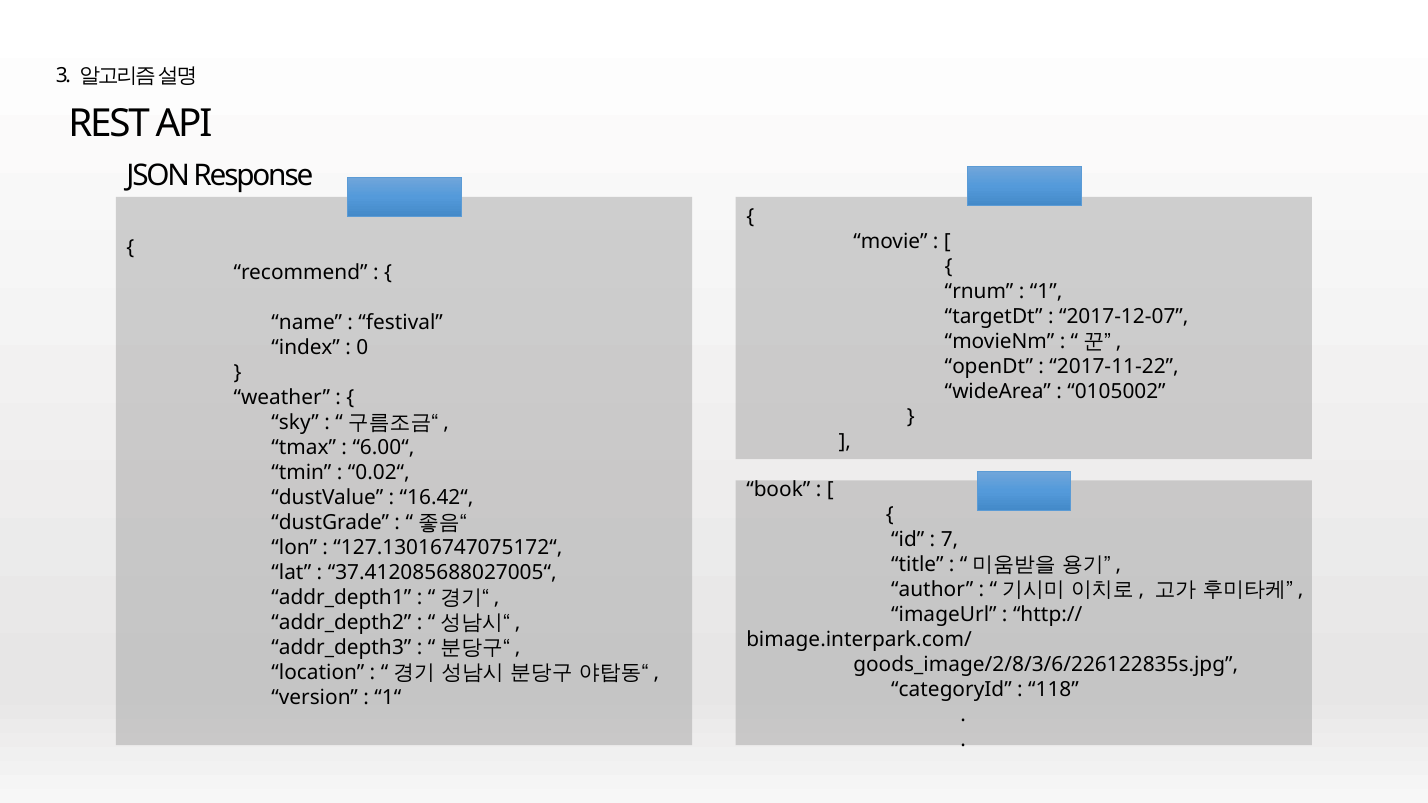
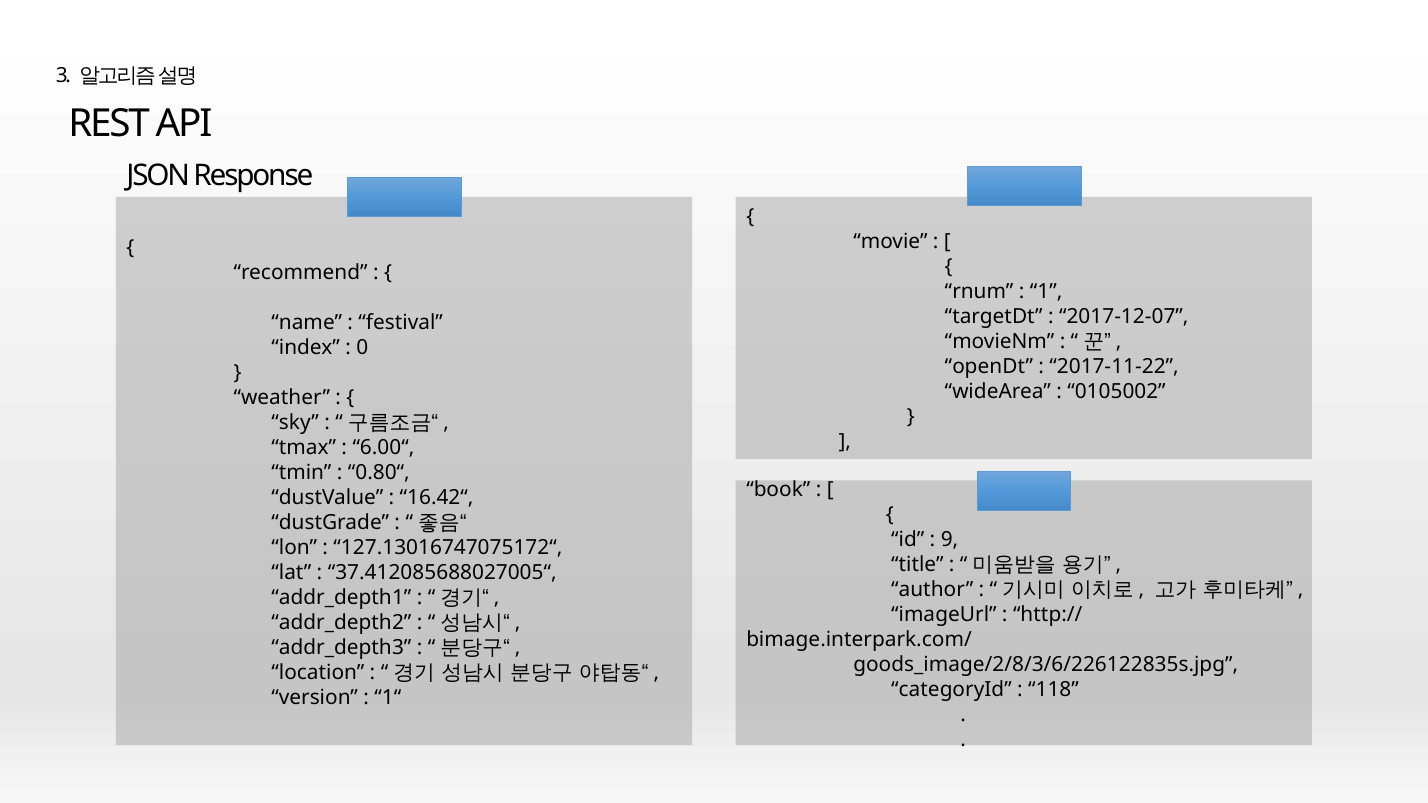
0.02“: 0.02“ -> 0.80“ (379, 473)
7: 7 -> 9 (950, 539)
